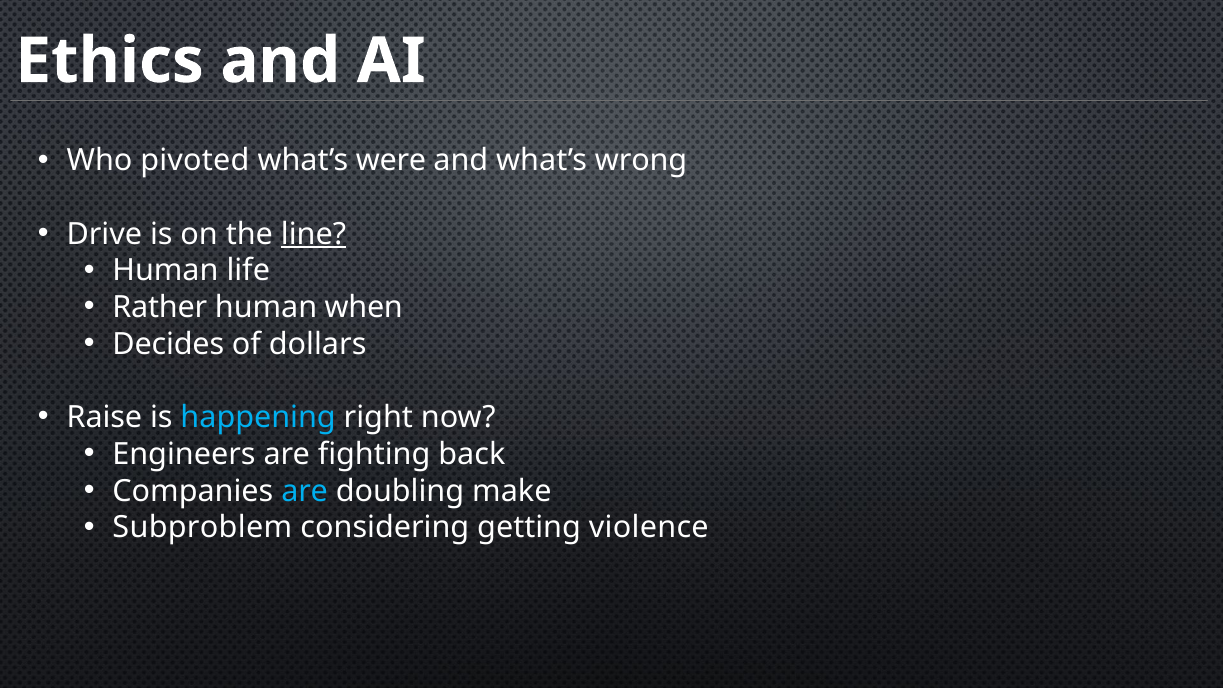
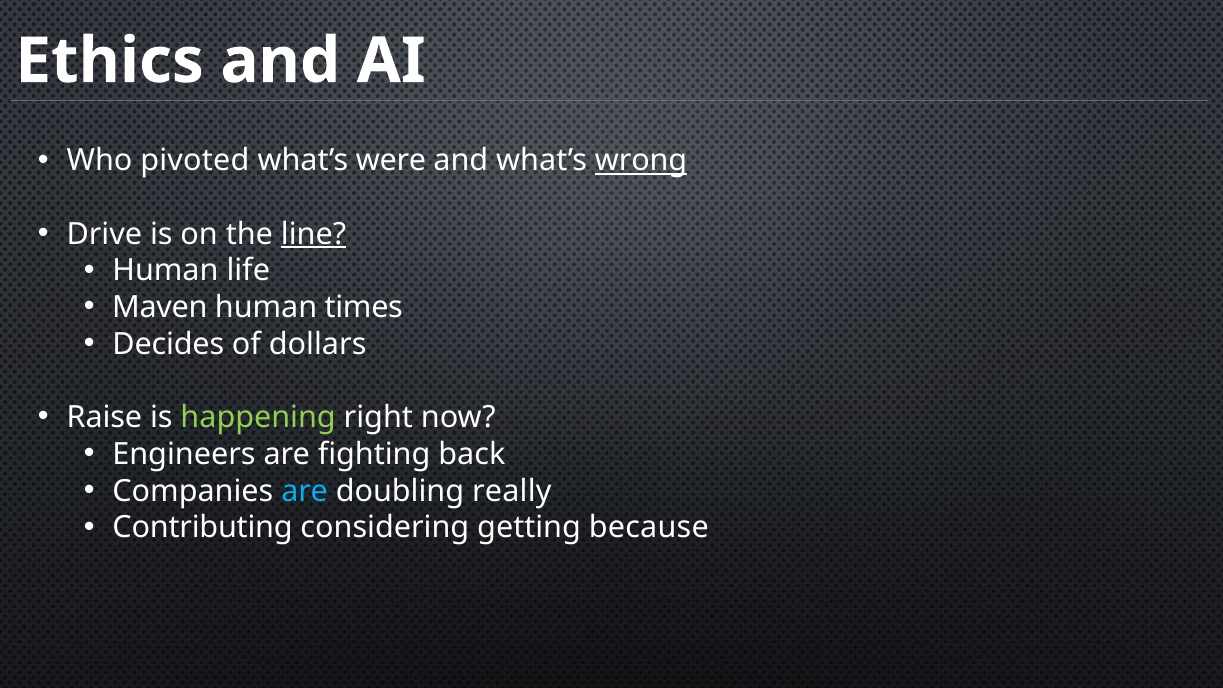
wrong underline: none -> present (641, 161)
Rather: Rather -> Maven (160, 307)
when: when -> times (364, 307)
happening colour: light blue -> light green (258, 418)
make: make -> really (512, 491)
Subproblem: Subproblem -> Contributing (203, 528)
violence: violence -> because (649, 528)
